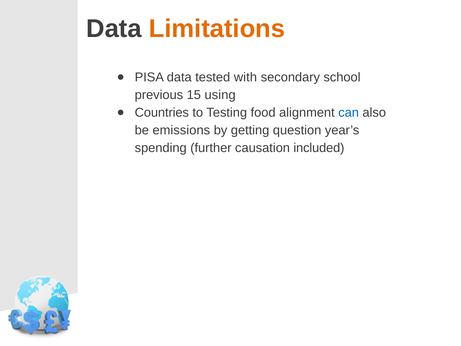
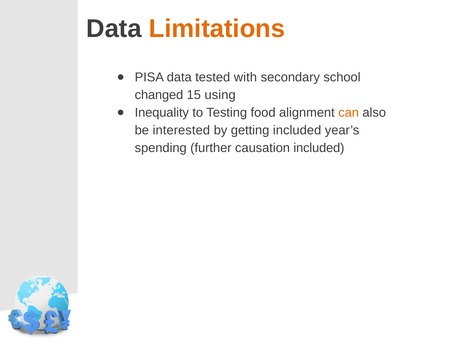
previous: previous -> changed (159, 95)
Countries: Countries -> Inequality (162, 113)
can colour: blue -> orange (349, 113)
emissions: emissions -> interested (181, 130)
getting question: question -> included (297, 130)
